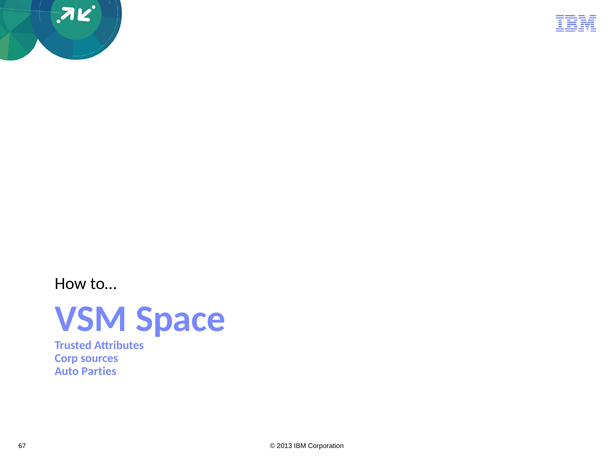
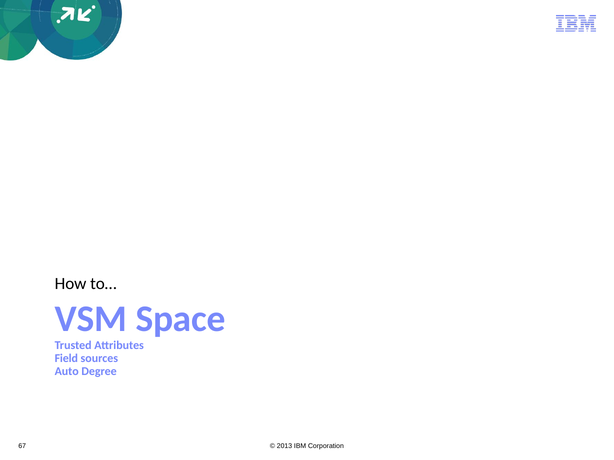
Corp: Corp -> Field (66, 359)
Parties: Parties -> Degree (99, 372)
